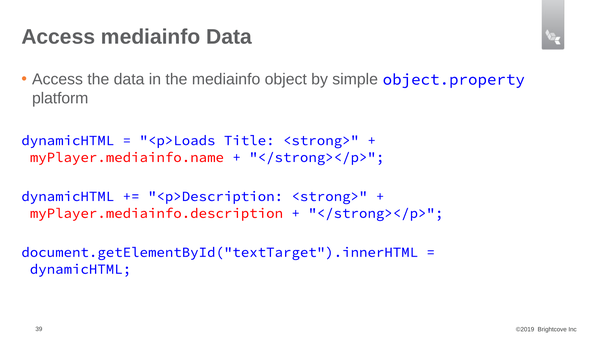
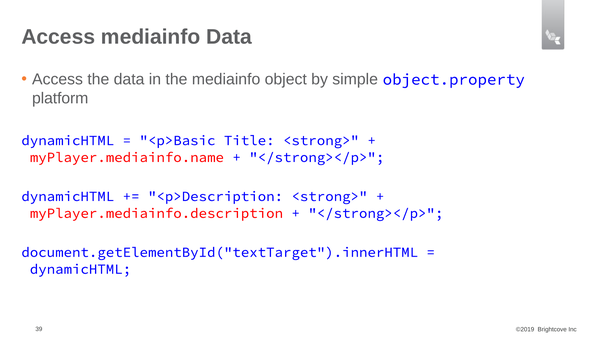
<p>Loads: <p>Loads -> <p>Basic (178, 140)
